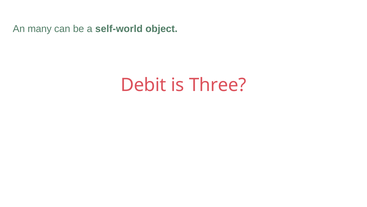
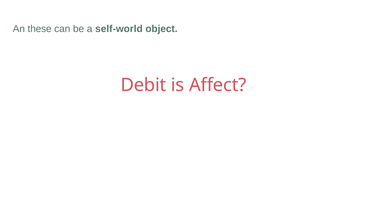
many: many -> these (40, 29)
Three: Three -> Affect (218, 85)
